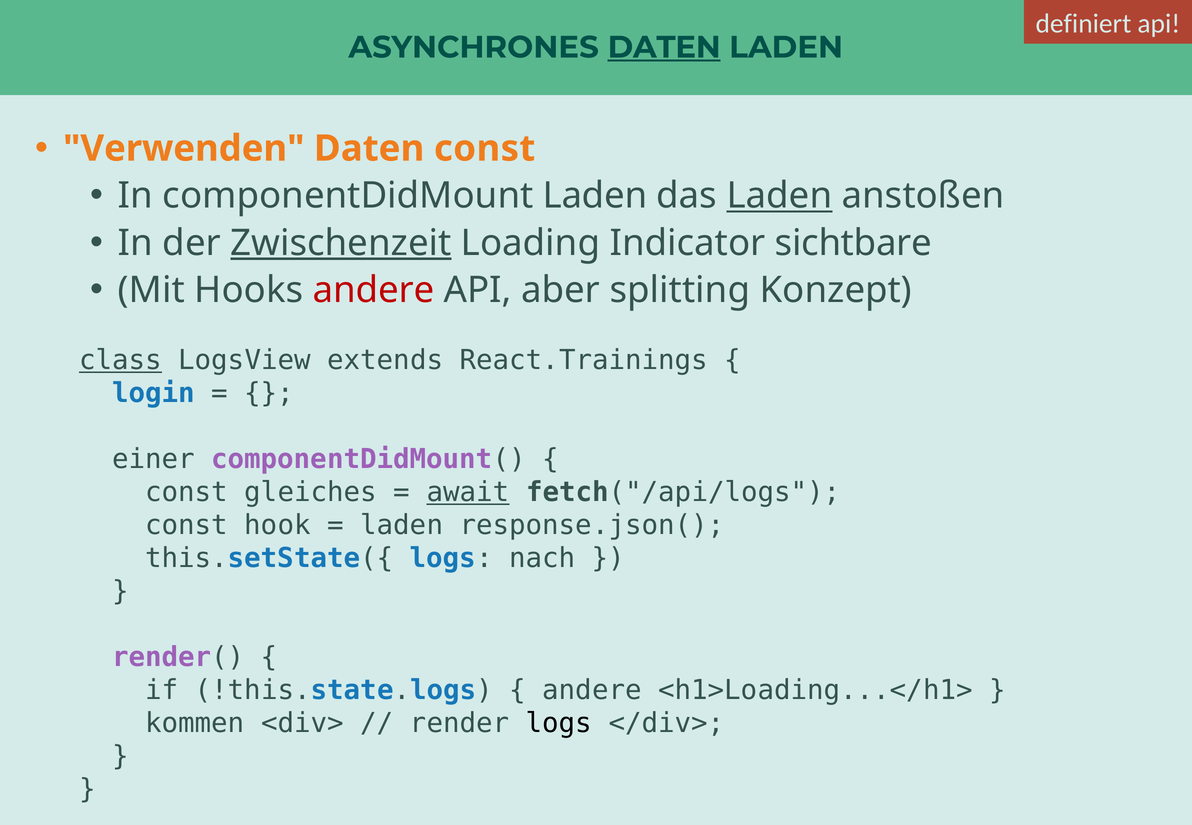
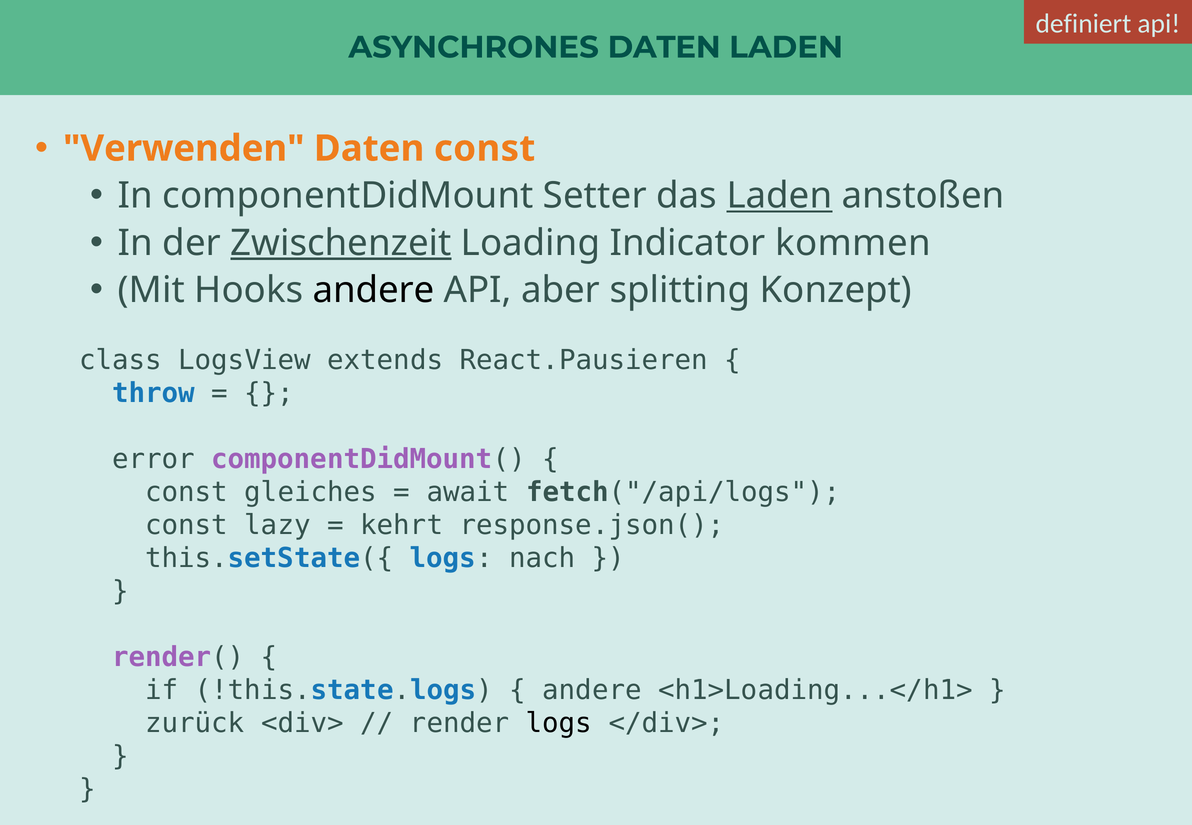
DATEN underline: present -> none (664, 47)
componentDidMount Laden: Laden -> Setter (595, 196)
sichtbare: sichtbare -> kommen (853, 243)
andere colour: red -> black (374, 290)
class underline: present -> none (120, 361)
React.Trainings: React.Trainings -> React.Pausieren (584, 361)
login: login -> throw (153, 394)
einer: einer -> error (153, 460)
await underline: present -> none (468, 493)
hook: hook -> lazy (278, 526)
laden: laden -> kehrt (402, 526)
kommen: kommen -> zurück (195, 724)
